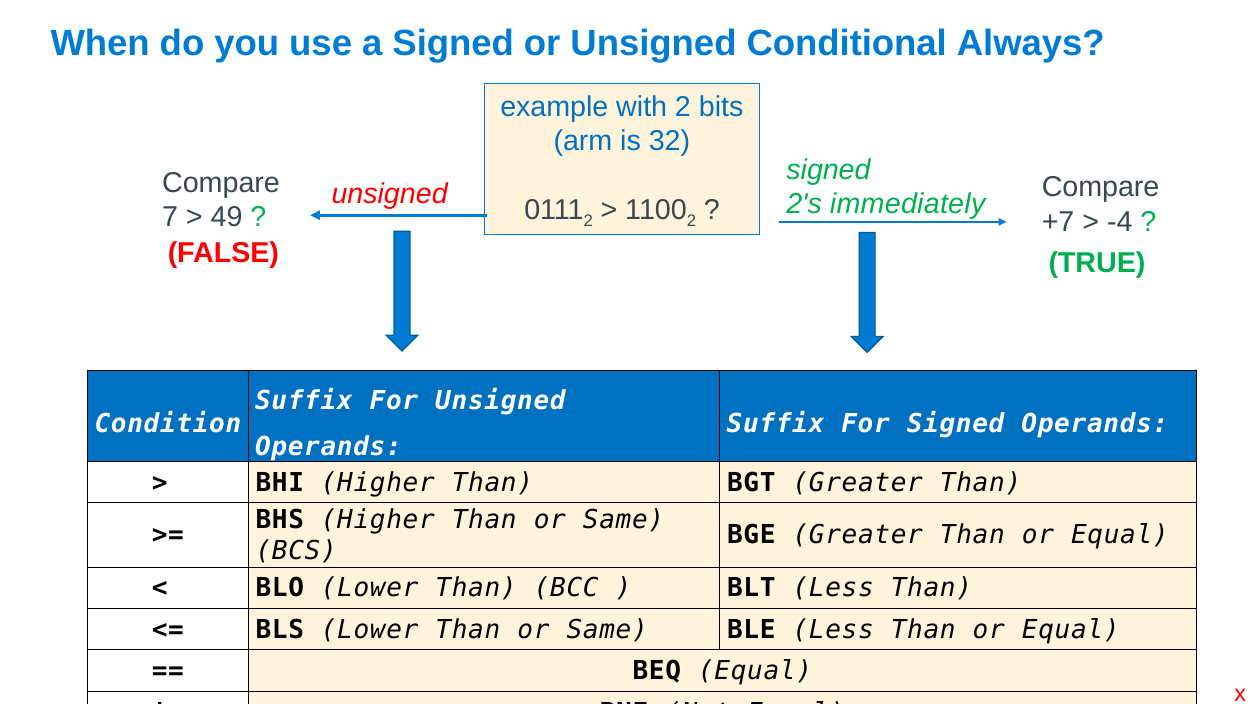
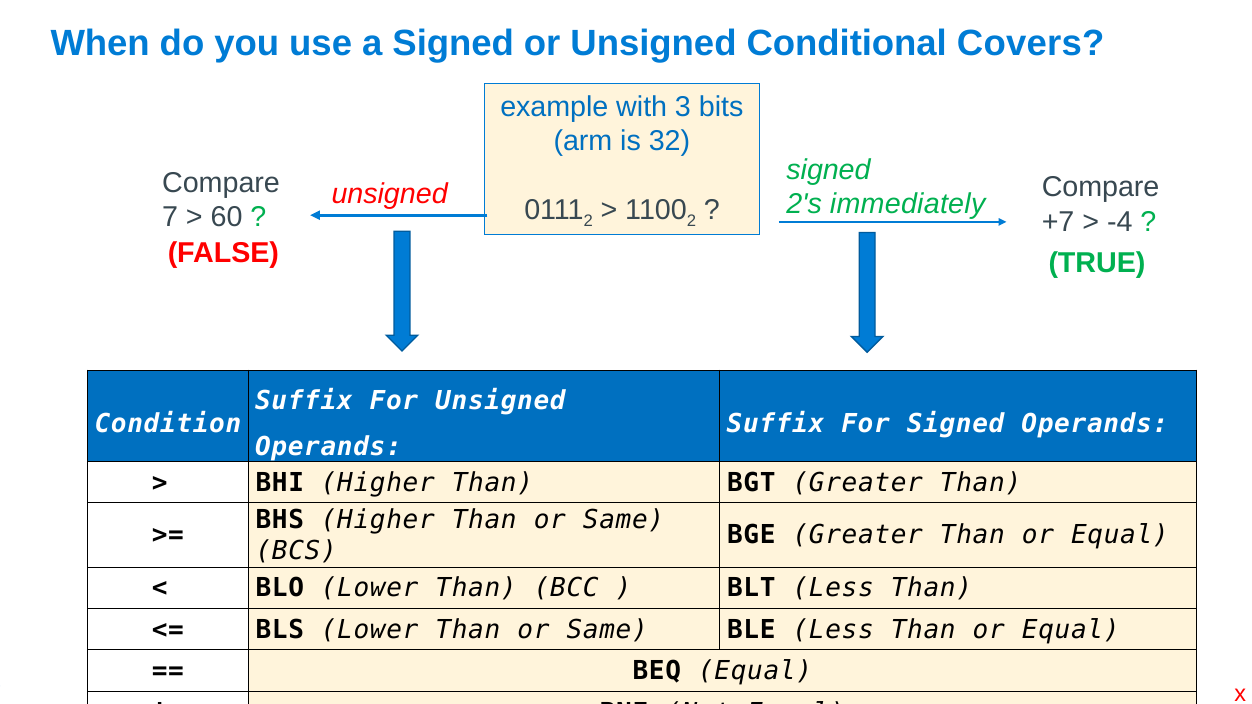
Always: Always -> Covers (1031, 43)
with 2: 2 -> 3 (683, 107)
49: 49 -> 60 (227, 217)
